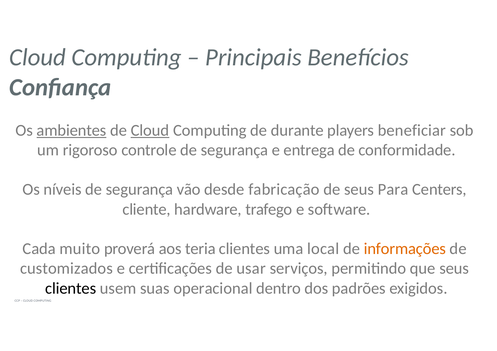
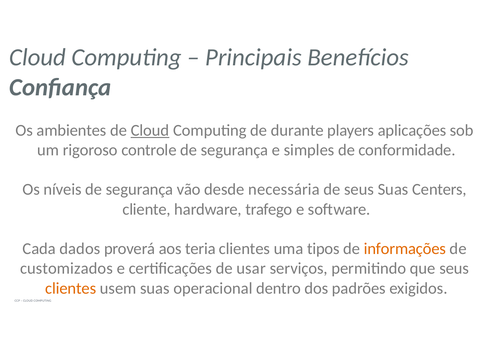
ambientes underline: present -> none (72, 131)
beneficiar: beneficiar -> aplicações (412, 131)
entrega: entrega -> simples (309, 150)
fabricação: fabricação -> necessária (284, 190)
seus Para: Para -> Suas (393, 190)
muito: muito -> dados (80, 249)
local: local -> tipos (323, 249)
clientes colour: black -> orange (71, 289)
